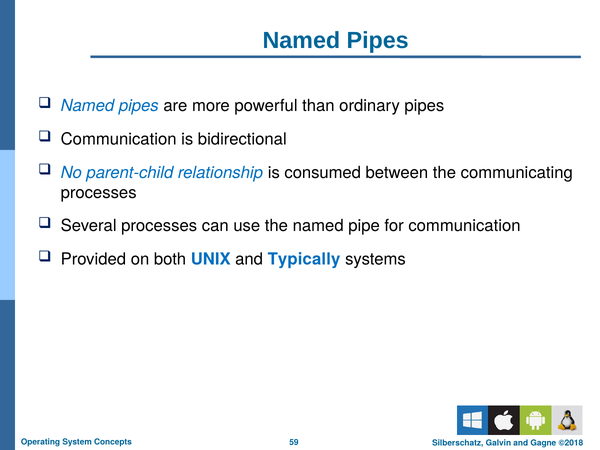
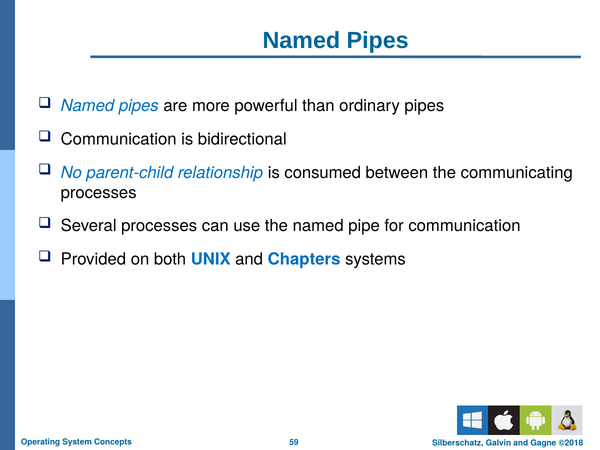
Typically: Typically -> Chapters (304, 259)
